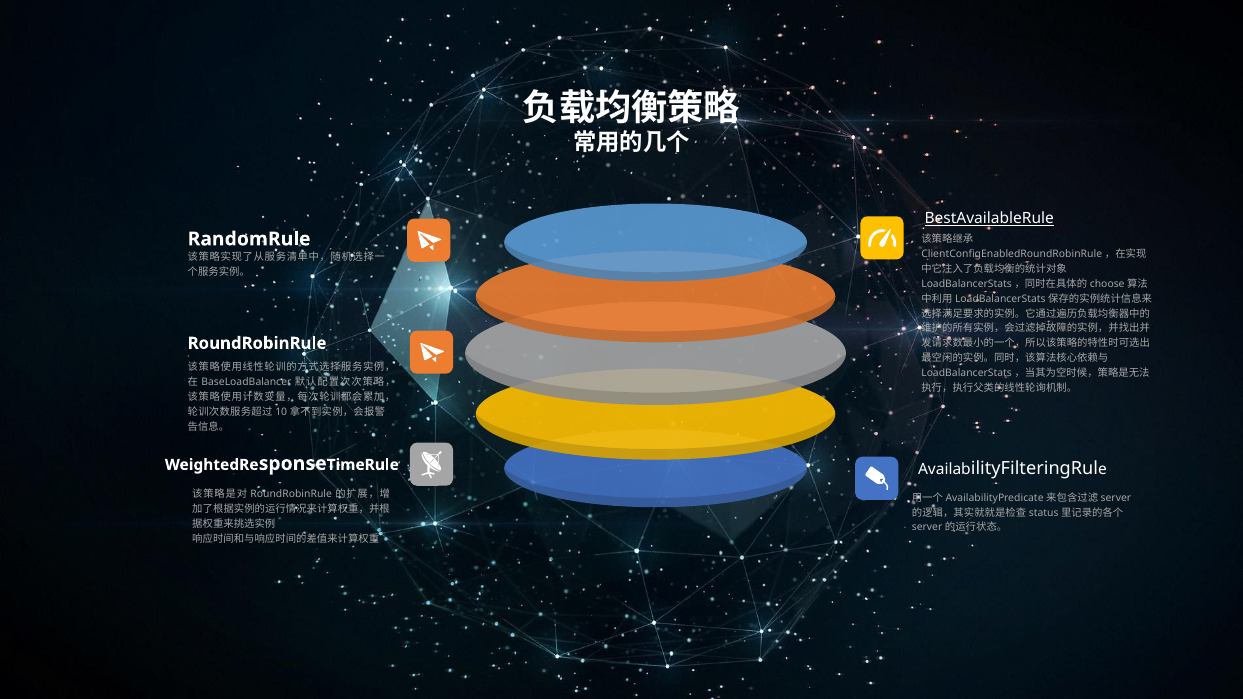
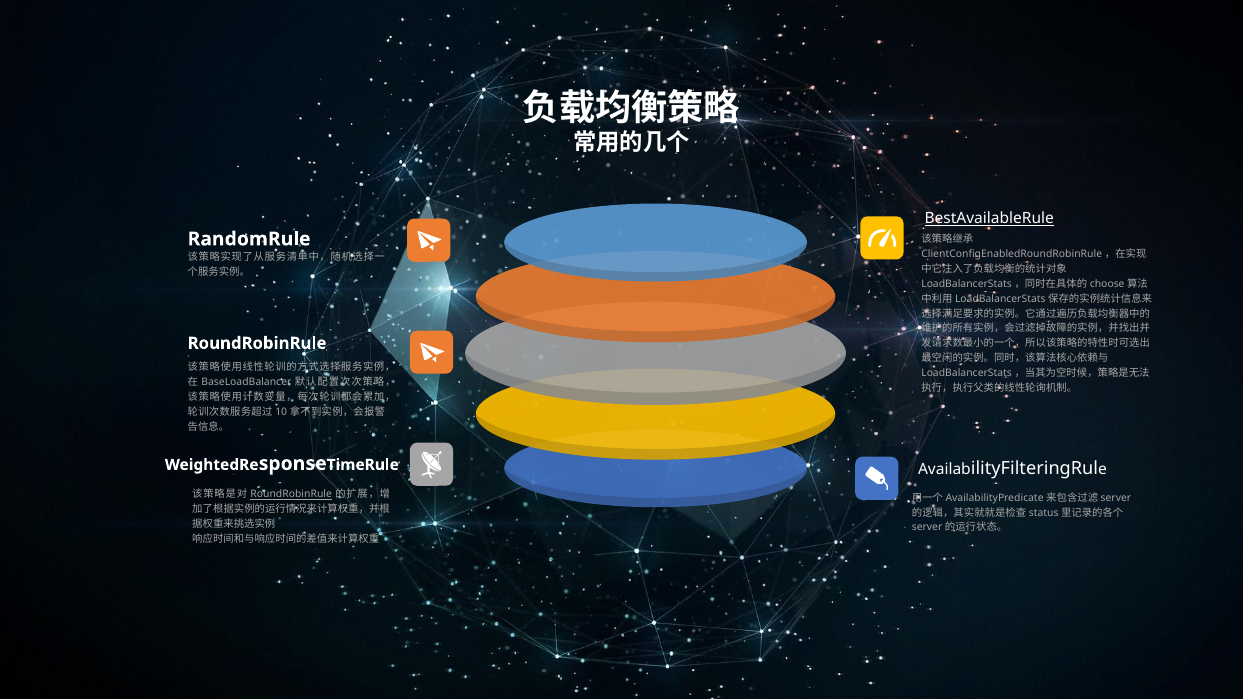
RoundRobinRule underline: none -> present (291, 495)
